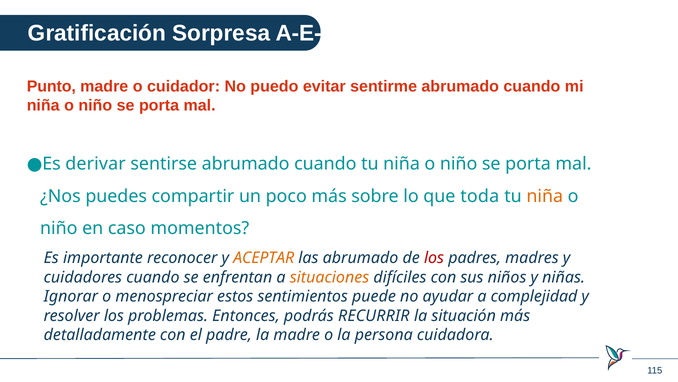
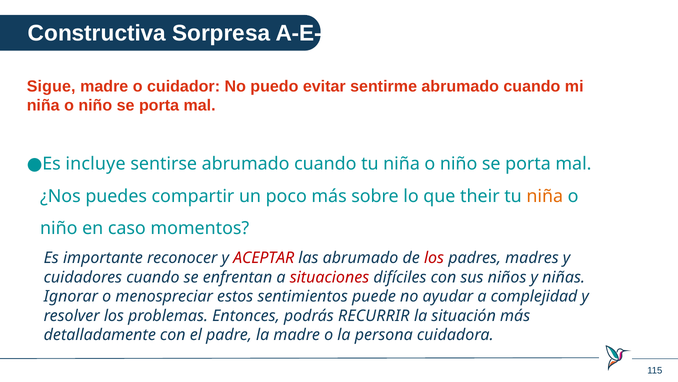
Gratificación: Gratificación -> Constructiva (97, 33)
Punto: Punto -> Sigue (51, 86)
derivar: derivar -> incluye (96, 164)
toda: toda -> their (480, 196)
ACEPTAR colour: orange -> red (264, 258)
situaciones colour: orange -> red (329, 277)
